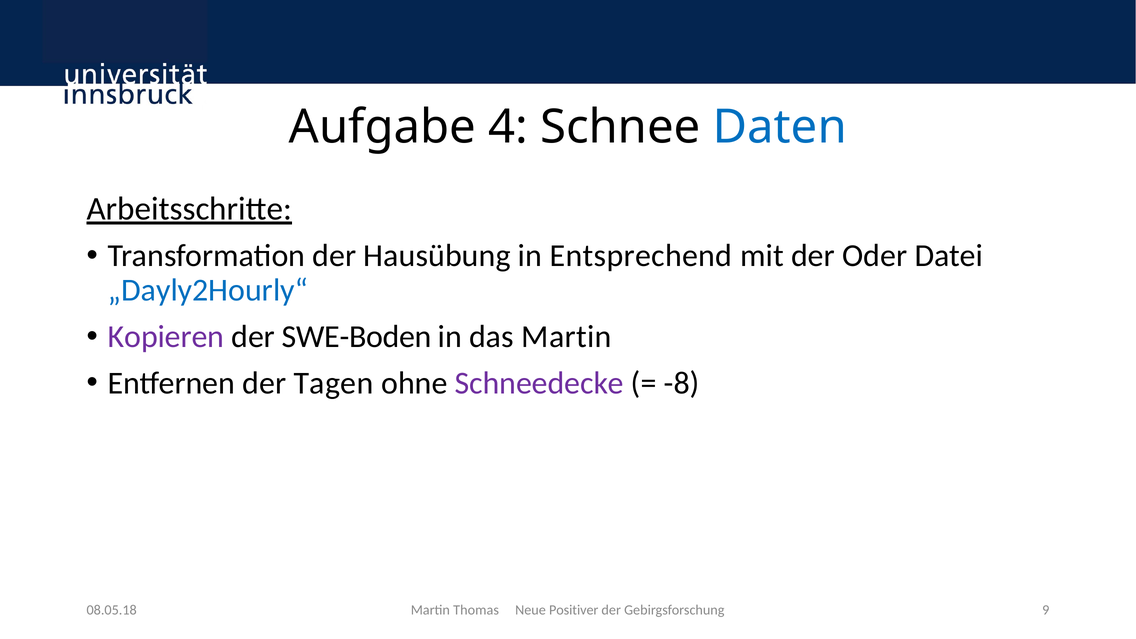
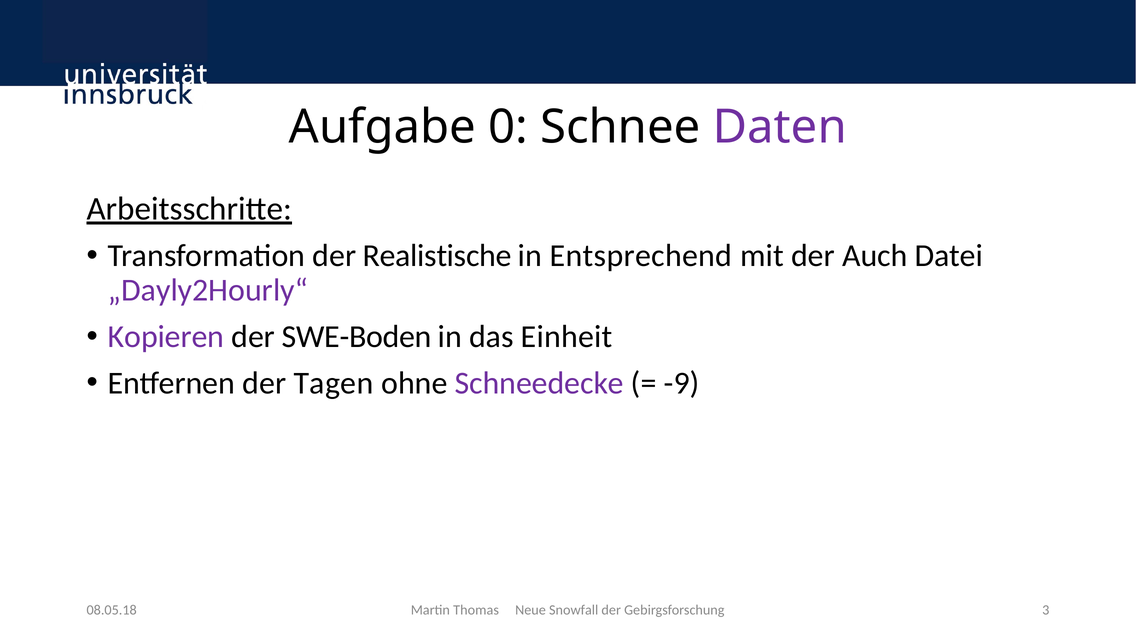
4: 4 -> 0 (508, 127)
Daten colour: blue -> purple (780, 127)
Hausübung: Hausübung -> Realistische (437, 256)
Oder: Oder -> Auch (875, 256)
„Dayly2Hourly“ colour: blue -> purple (208, 290)
das Martin: Martin -> Einheit (567, 337)
-8: -8 -> -9 (682, 383)
Positiver: Positiver -> Snowfall (574, 610)
9: 9 -> 3 (1046, 610)
